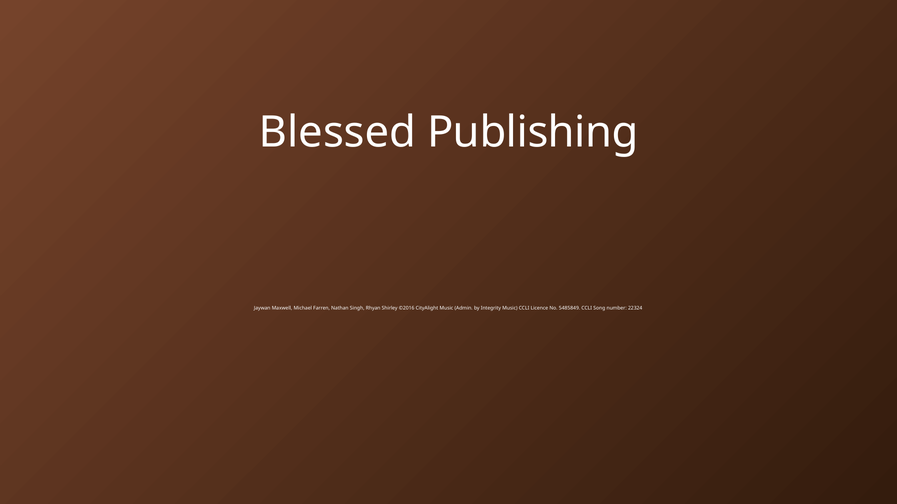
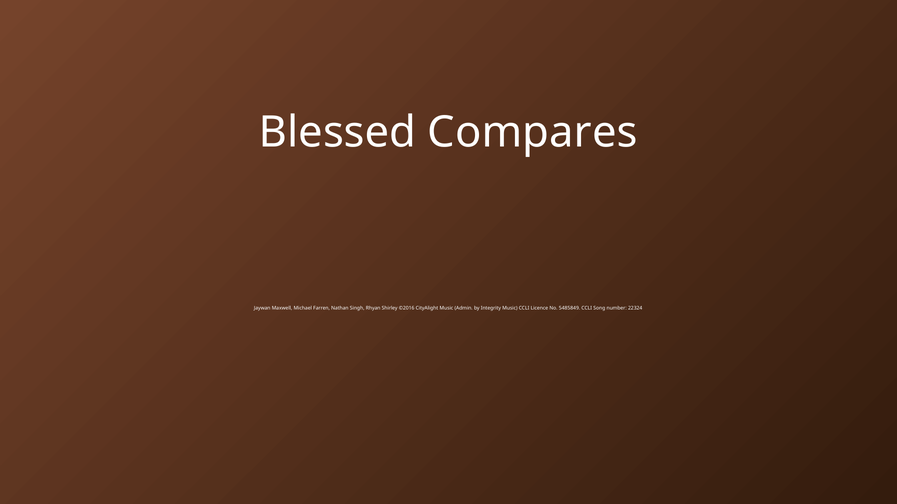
Publishing: Publishing -> Compares (533, 132)
